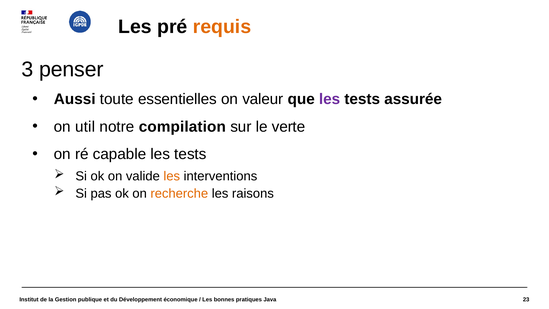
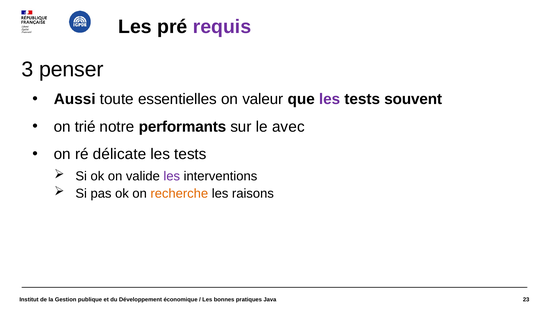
requis colour: orange -> purple (222, 27)
assurée: assurée -> souvent (413, 99)
util: util -> trié (85, 127)
compilation: compilation -> performants (182, 127)
verte: verte -> avec (288, 127)
capable: capable -> délicate (120, 154)
les colour: orange -> purple (172, 176)
